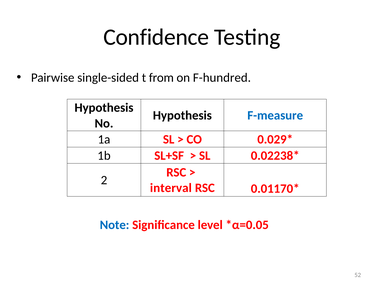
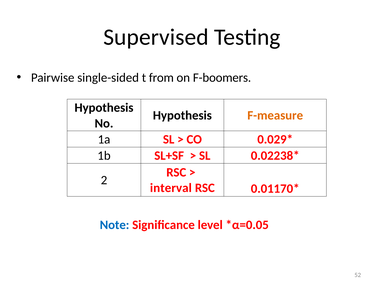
Confidence: Confidence -> Supervised (156, 37)
F-hundred: F-hundred -> F-boomers (222, 78)
F-measure colour: blue -> orange (275, 115)
